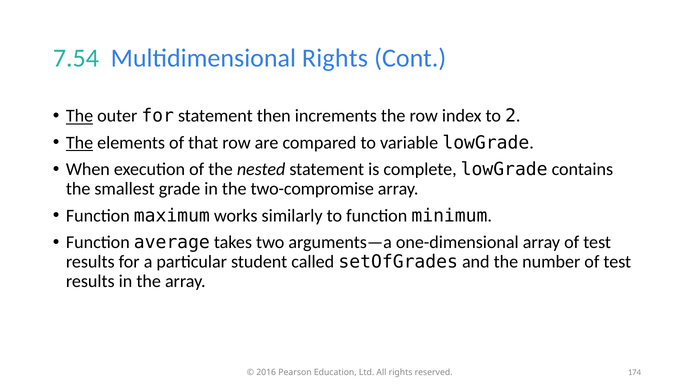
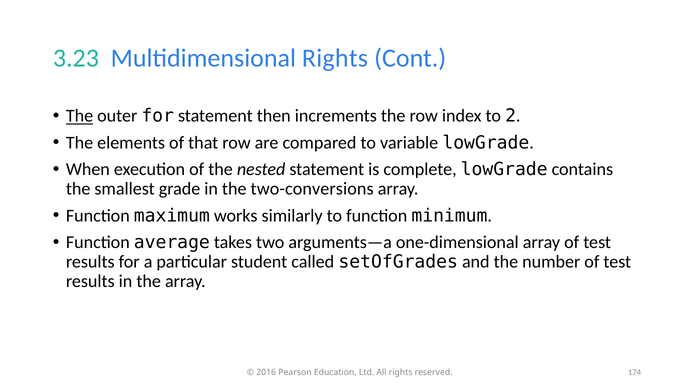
7.54: 7.54 -> 3.23 (76, 58)
The underline: present -> none (80, 143)
two-compromise: two-compromise -> two-conversions (312, 189)
